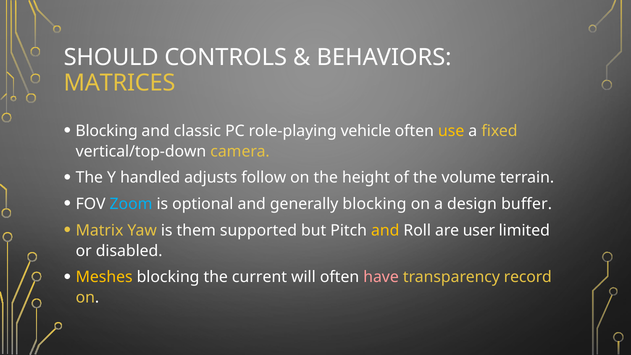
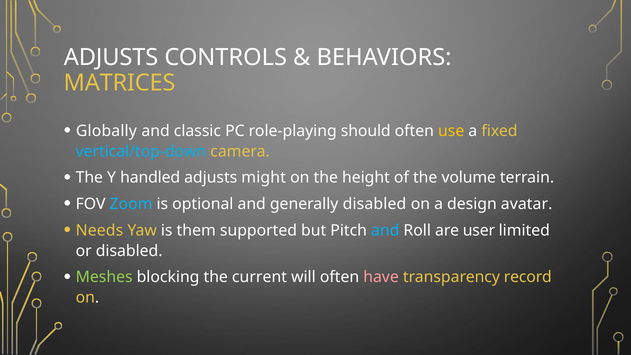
SHOULD: SHOULD -> ADJUSTS (111, 57)
Blocking: Blocking -> Globally (106, 131)
vehicle: vehicle -> should (366, 131)
vertical/top-down colour: white -> light blue (141, 151)
follow: follow -> might (264, 178)
generally blocking: blocking -> disabled (374, 204)
buffer: buffer -> avatar (527, 204)
Matrix: Matrix -> Needs (99, 230)
and colour: yellow -> light blue (385, 230)
Meshes colour: yellow -> light green (104, 277)
